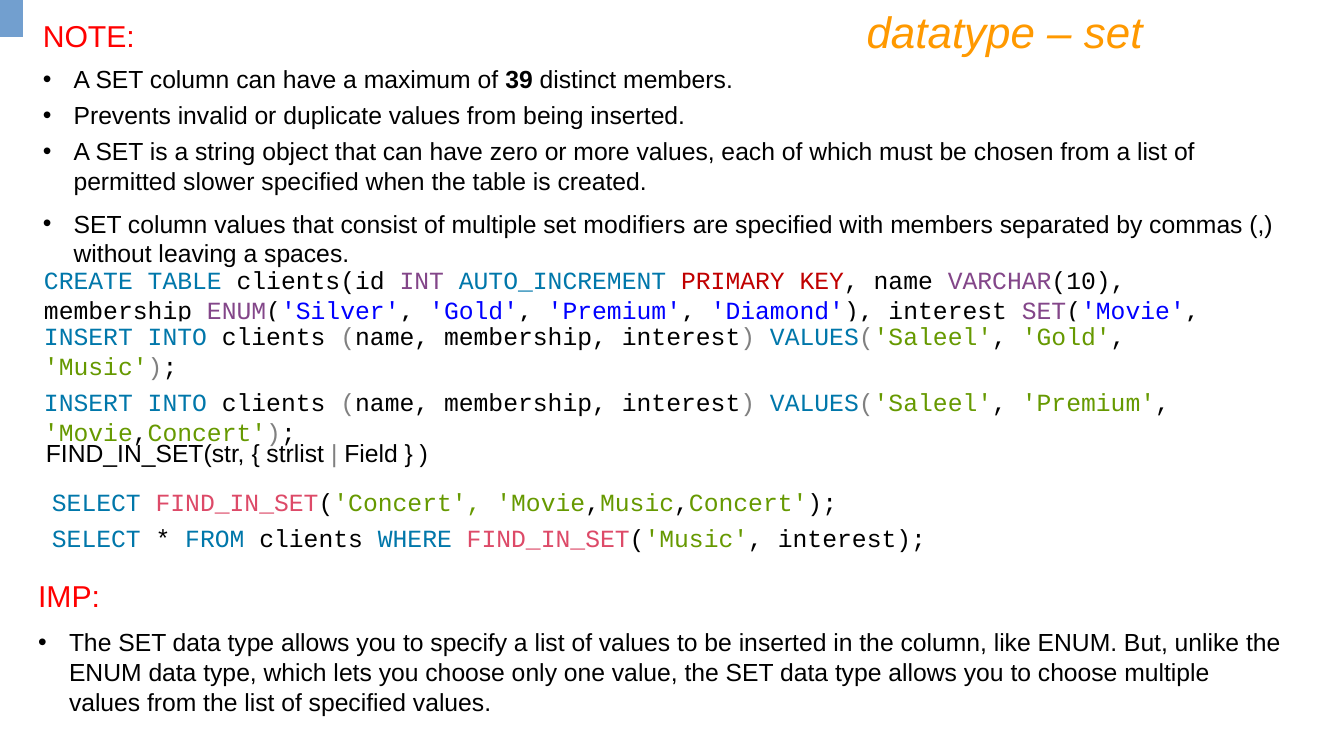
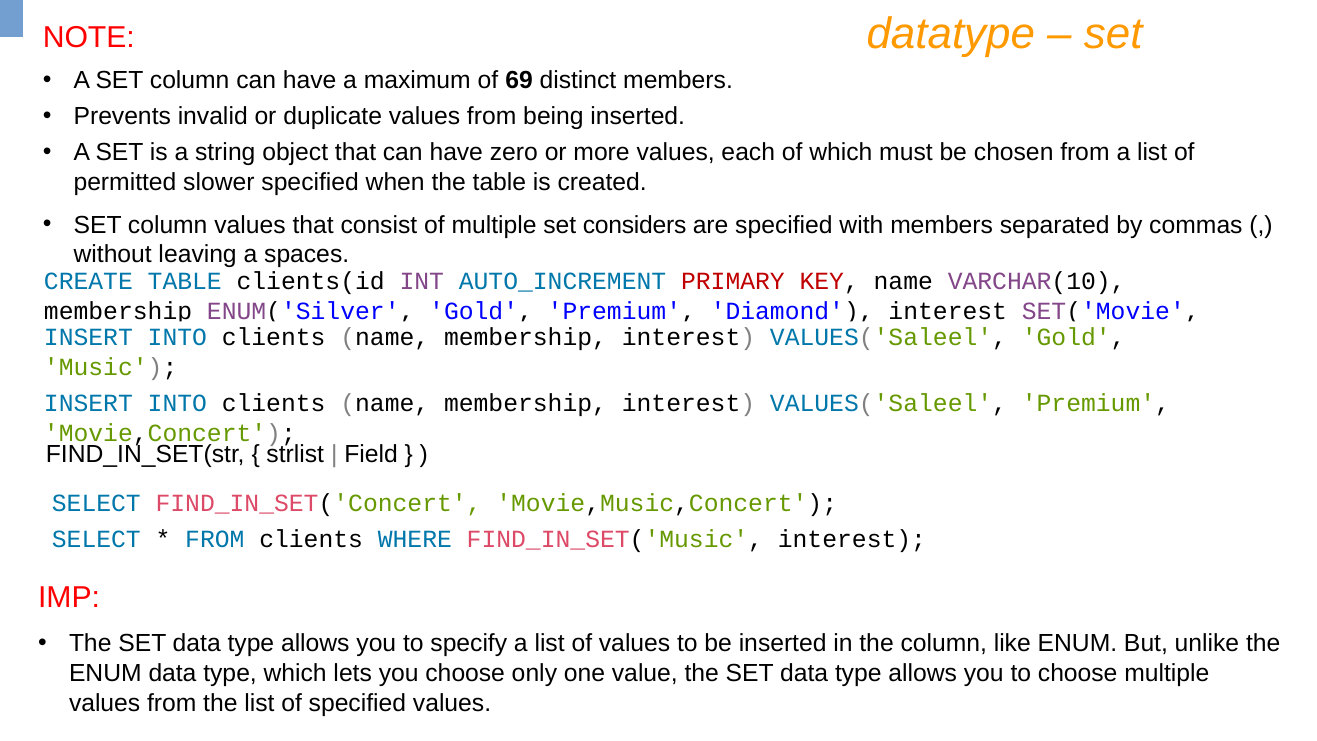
39: 39 -> 69 (519, 80)
modifiers: modifiers -> considers (635, 225)
